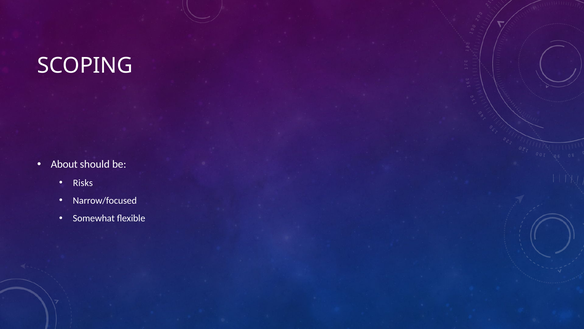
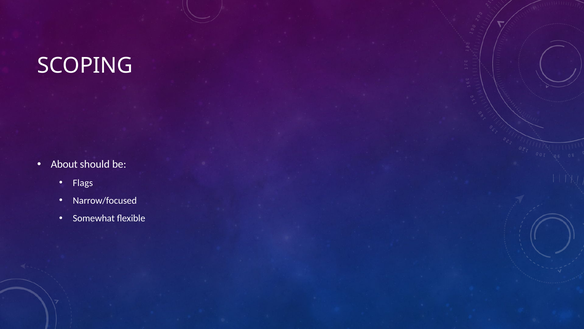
Risks: Risks -> Flags (83, 183)
